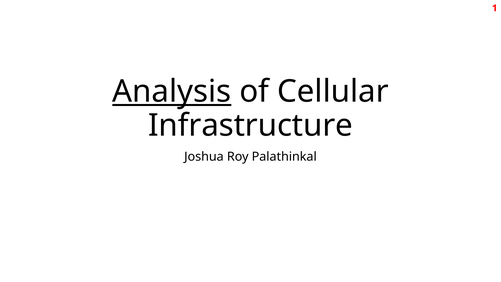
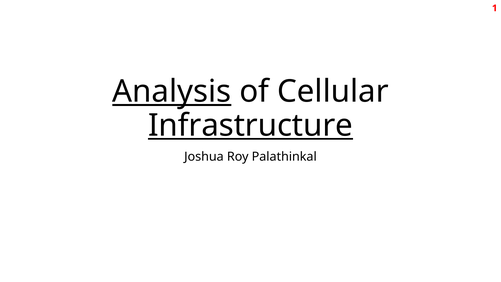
Infrastructure underline: none -> present (251, 125)
